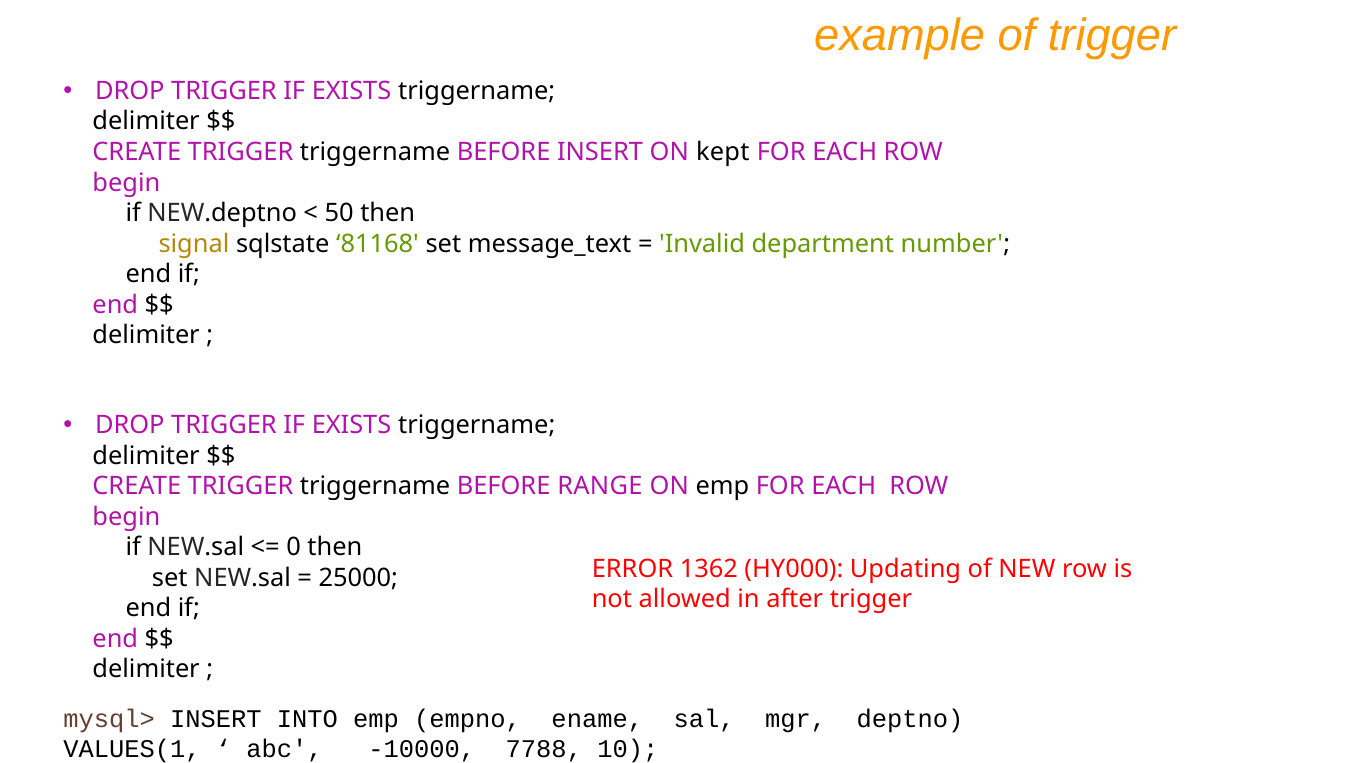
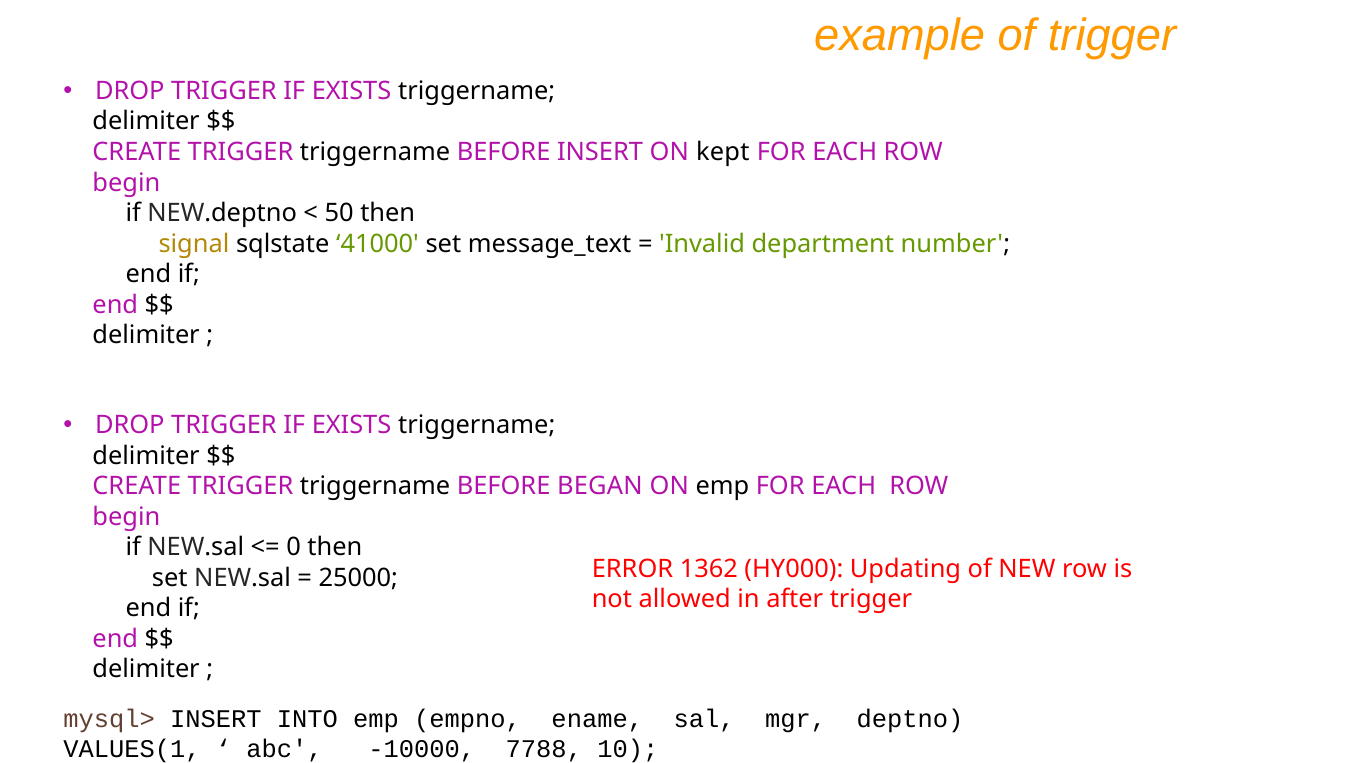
81168: 81168 -> 41000 (377, 244)
RANGE: RANGE -> BEGAN (600, 486)
